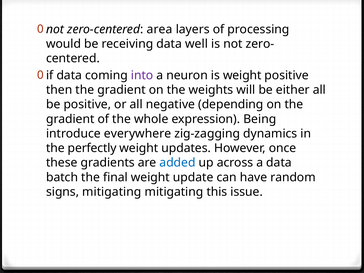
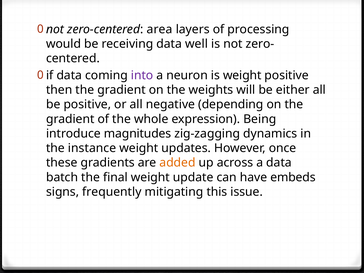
everywhere: everywhere -> magnitudes (138, 134)
perfectly: perfectly -> instance (92, 148)
added colour: blue -> orange (177, 163)
random: random -> embeds (293, 177)
signs mitigating: mitigating -> frequently (112, 192)
